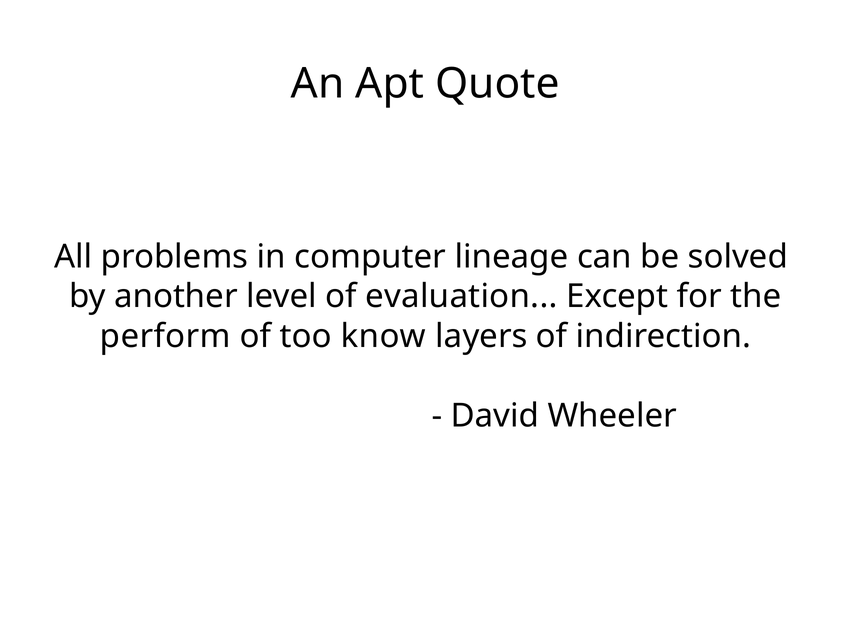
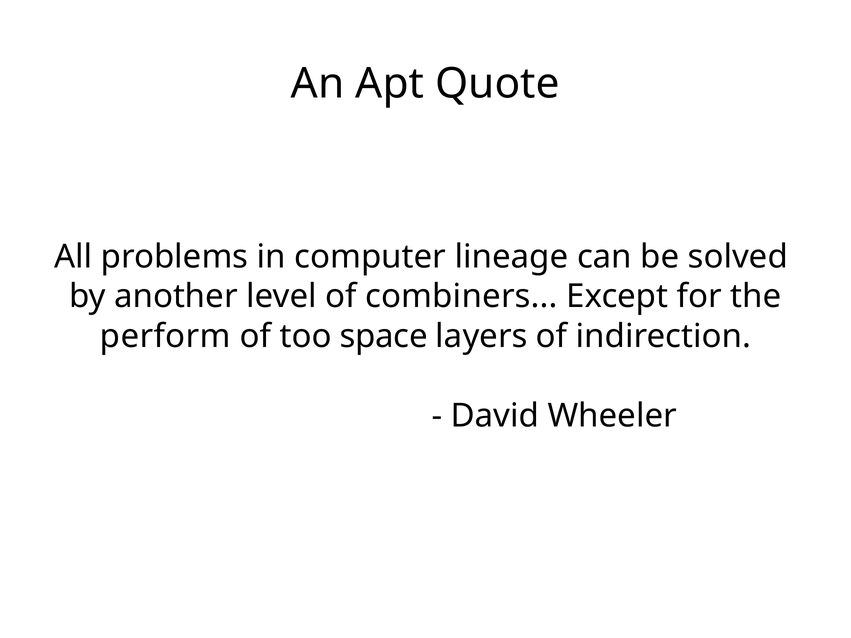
evaluation: evaluation -> combiners (461, 297)
know: know -> space (384, 336)
